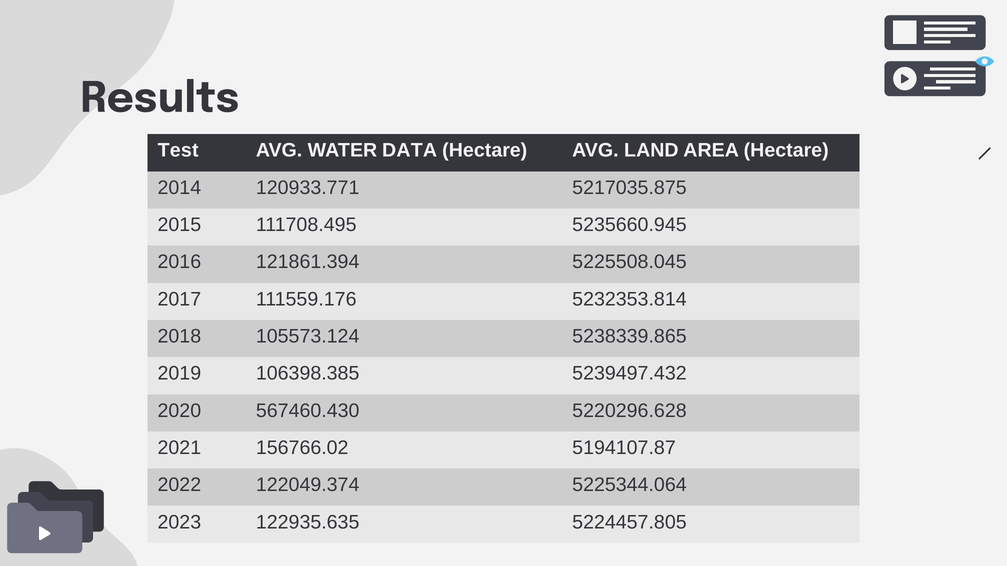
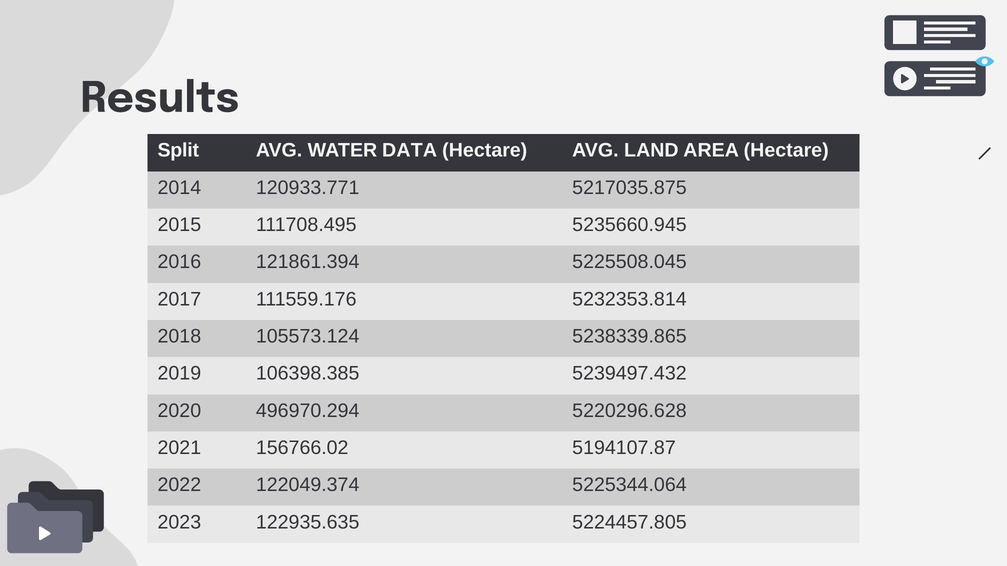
Test: Test -> Split (178, 151)
567460.430: 567460.430 -> 496970.294 (308, 411)
